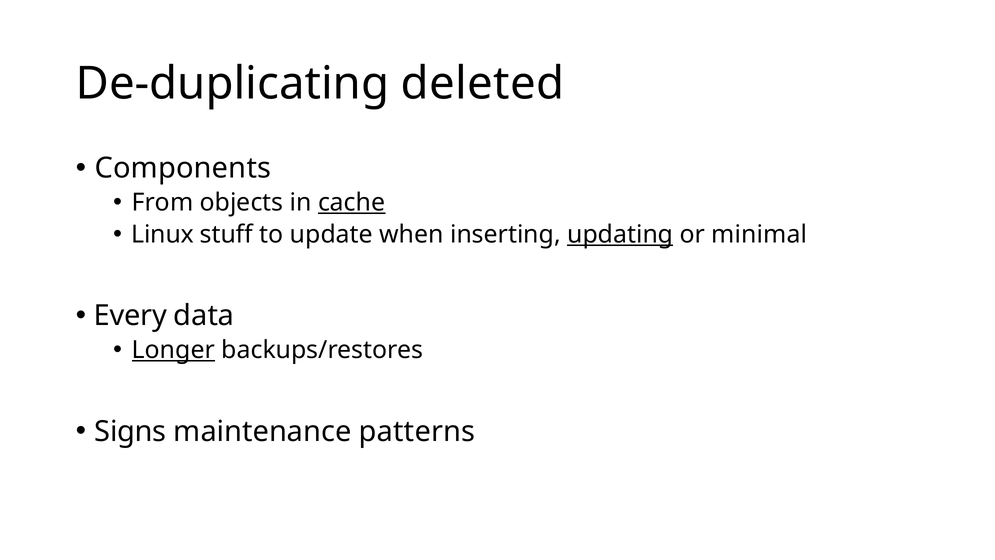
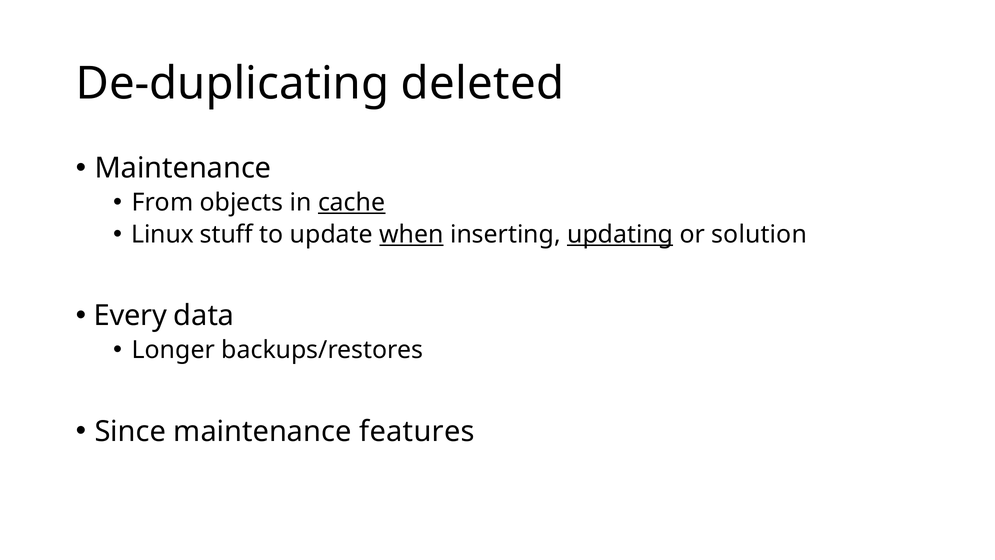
Components: Components -> Maintenance (183, 168)
when underline: none -> present (411, 235)
minimal: minimal -> solution (759, 235)
Longer underline: present -> none (173, 350)
Signs: Signs -> Since (130, 431)
patterns: patterns -> features (417, 431)
